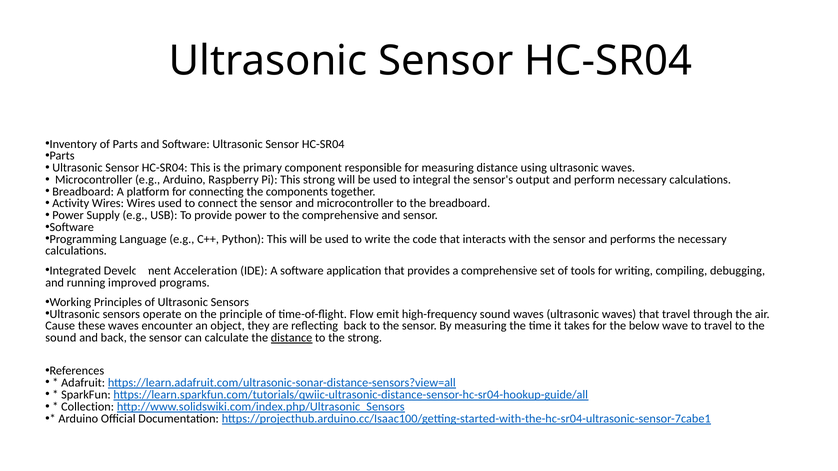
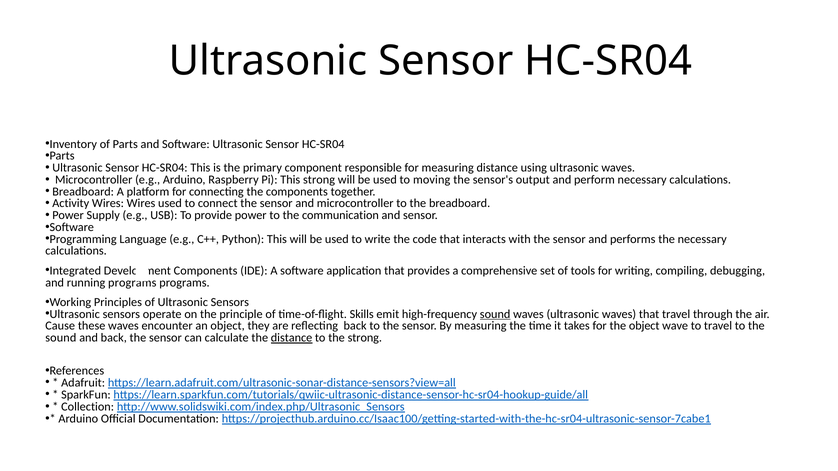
integral: integral -> moving (432, 180)
the comprehensive: comprehensive -> communication (340, 215)
Acceleration: Acceleration -> Components (206, 271)
running improved: improved -> programs (132, 283)
Flow: Flow -> Skills (362, 314)
sound underline: none -> present (495, 314)
the below: below -> object (644, 326)
